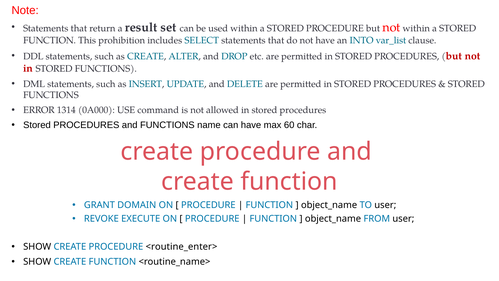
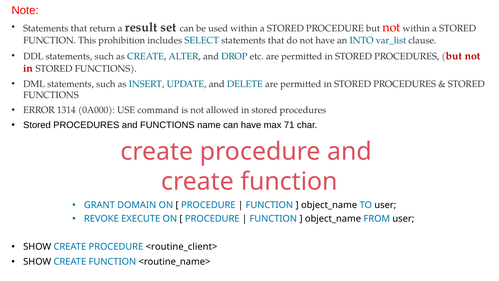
60: 60 -> 71 (289, 125)
<routine_enter>: <routine_enter> -> <routine_client> (182, 247)
